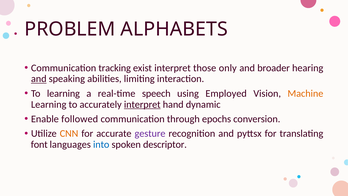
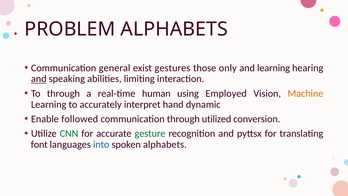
tracking: tracking -> general (115, 68)
exist interpret: interpret -> gestures (172, 68)
and broader: broader -> learning (274, 68)
To learning: learning -> through (63, 93)
speech: speech -> human (156, 93)
interpret underline: present -> none (142, 104)
epochs: epochs -> utilized (217, 119)
CNN colour: orange -> green (69, 133)
gesture colour: purple -> green (150, 133)
spoken descriptor: descriptor -> alphabets (165, 144)
